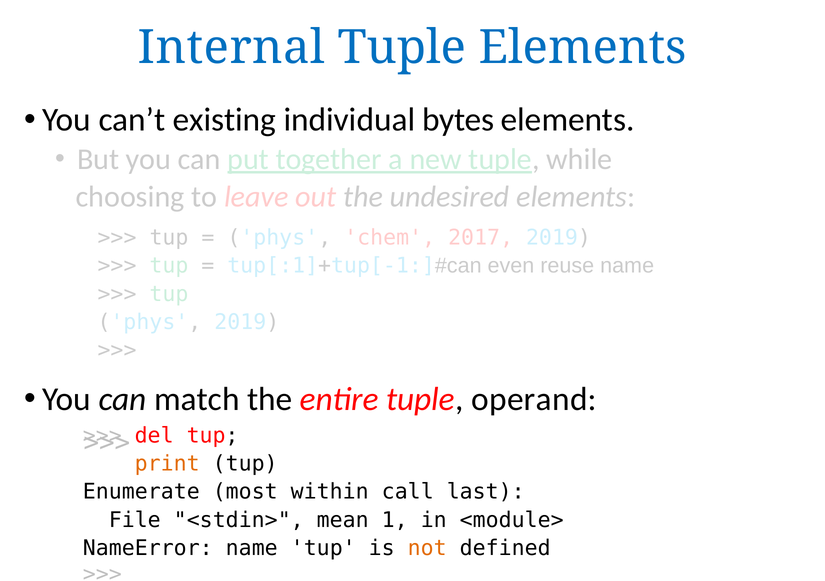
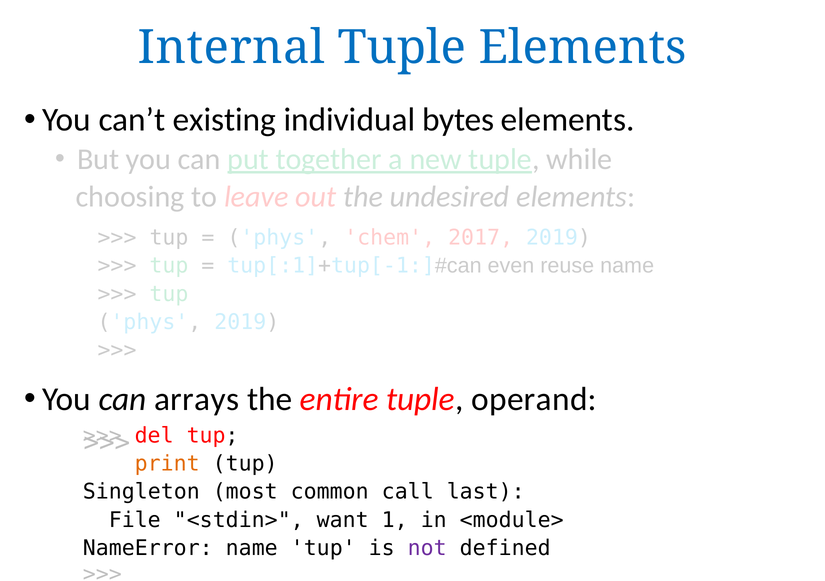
match: match -> arrays (197, 400)
Enumerate: Enumerate -> Singleton (141, 492)
within: within -> common (330, 492)
mean: mean -> want (343, 520)
not colour: orange -> purple (427, 549)
